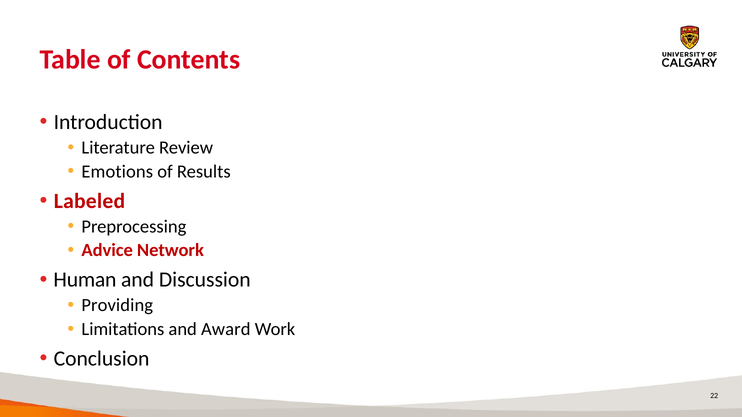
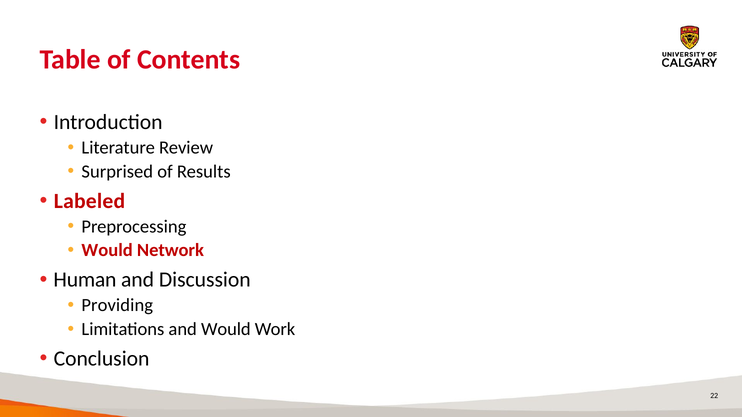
Emotions: Emotions -> Surprised (117, 172)
Advice: Advice -> Would (107, 251)
and Award: Award -> Would (226, 329)
